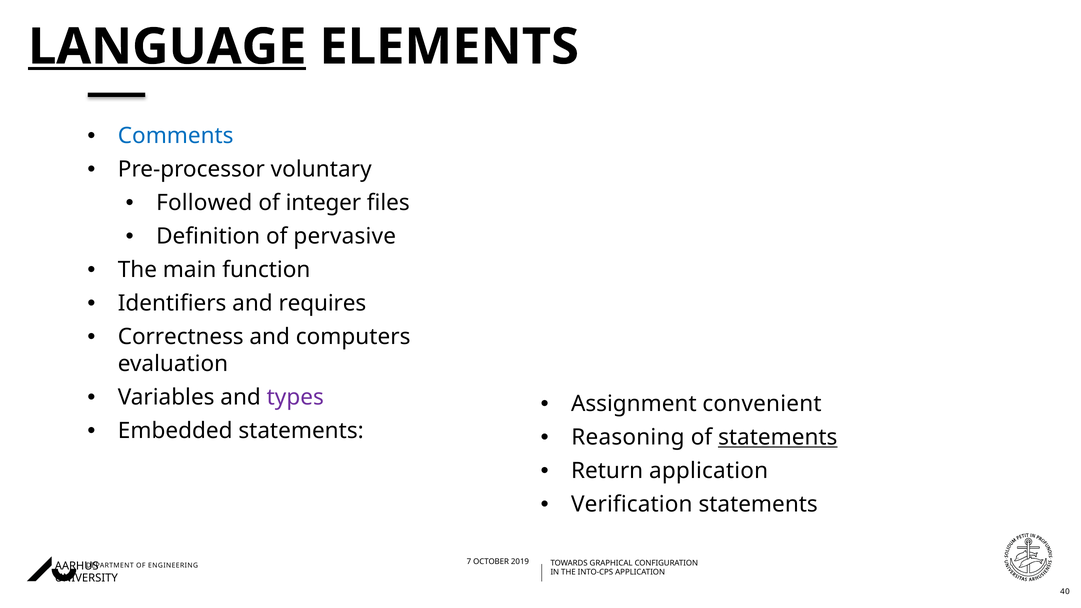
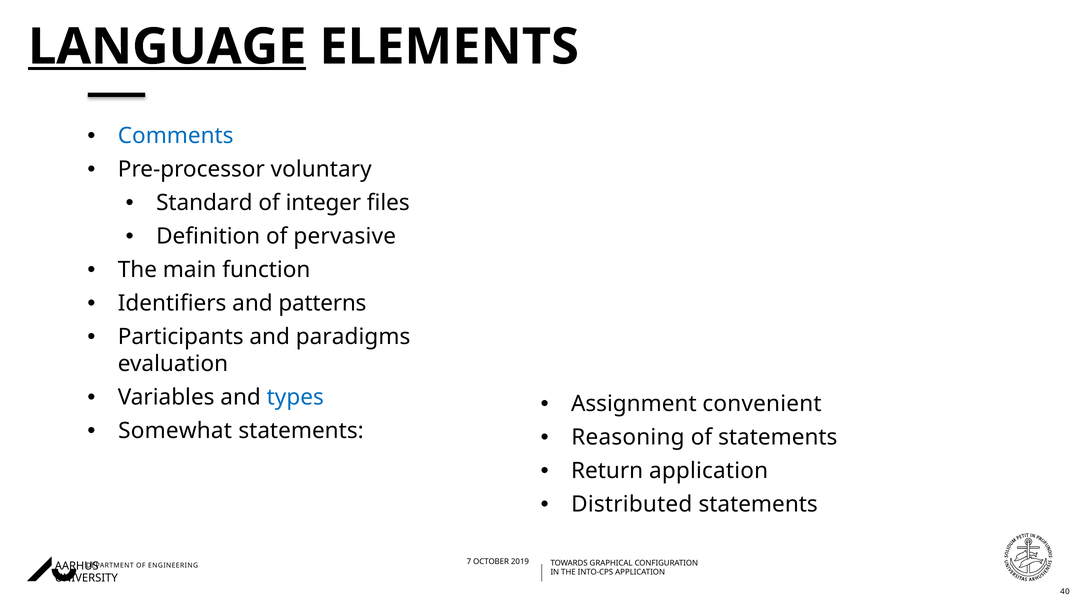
Followed: Followed -> Standard (204, 203)
requires: requires -> patterns (322, 304)
Correctness: Correctness -> Participants (181, 337)
computers: computers -> paradigms (353, 337)
types colour: purple -> blue (295, 397)
Embedded: Embedded -> Somewhat (175, 431)
statements underline: present -> none (778, 438)
Verification: Verification -> Distributed (632, 505)
